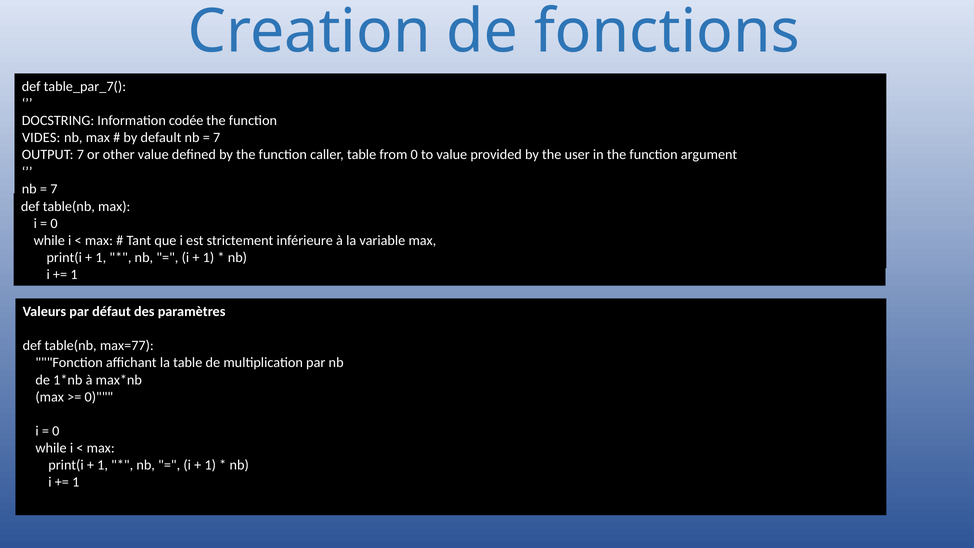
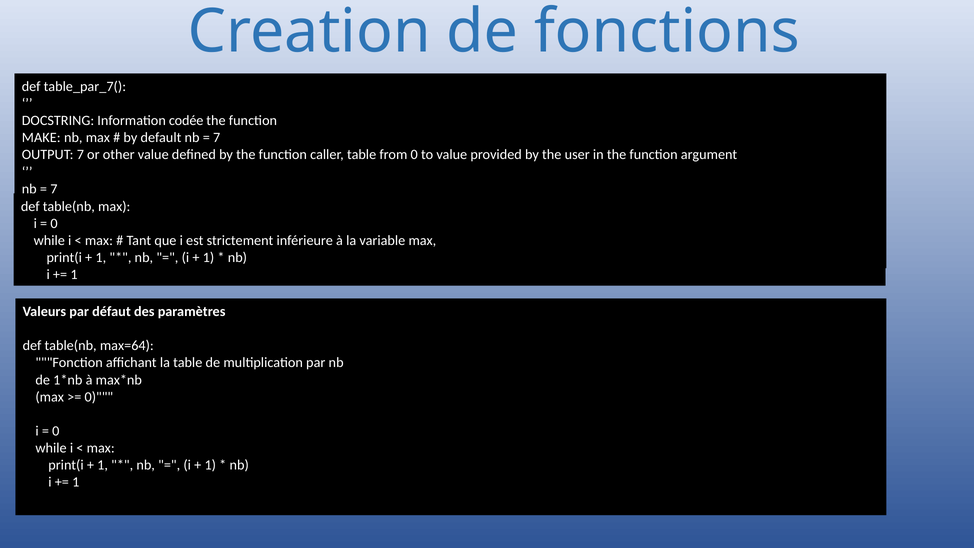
VIDES: VIDES -> MAKE (41, 138)
max=77: max=77 -> max=64 (127, 346)
